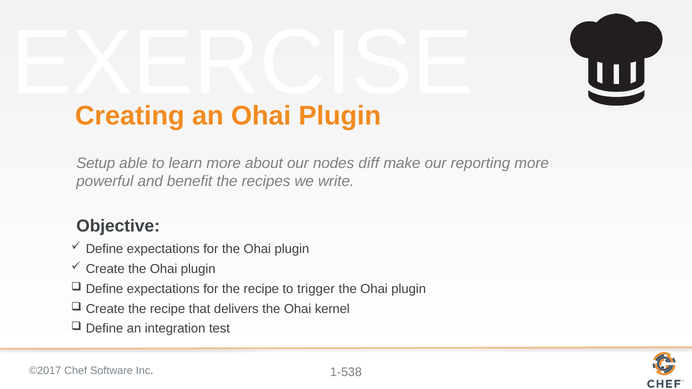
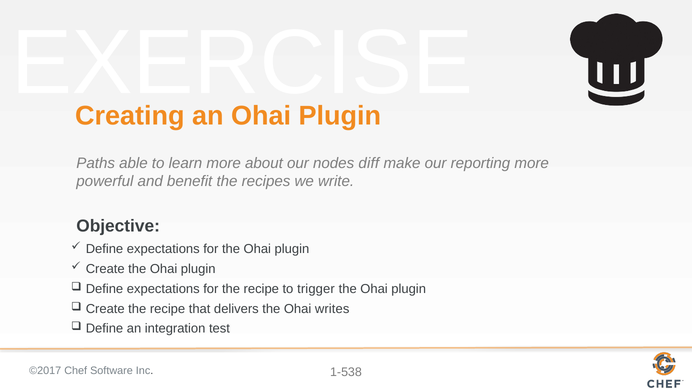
Setup: Setup -> Paths (96, 163)
kernel: kernel -> writes (332, 309)
